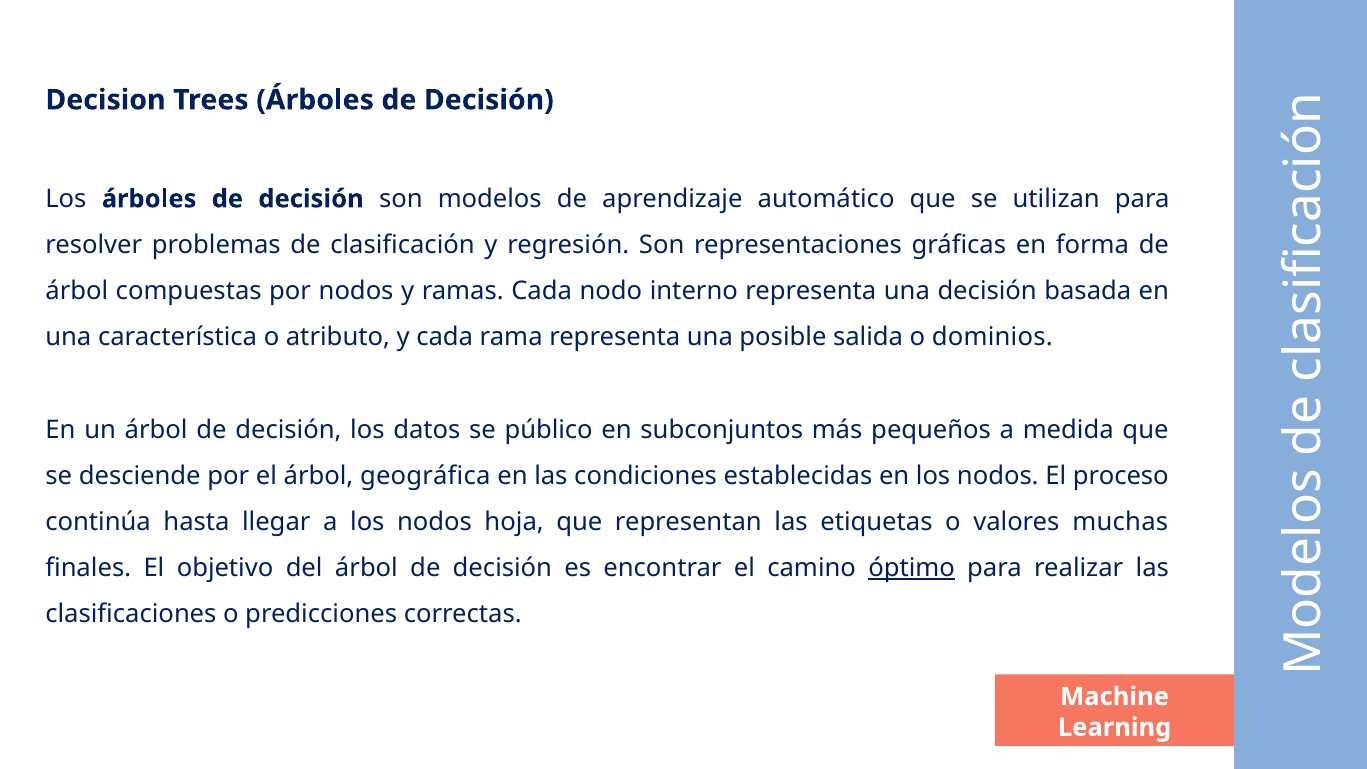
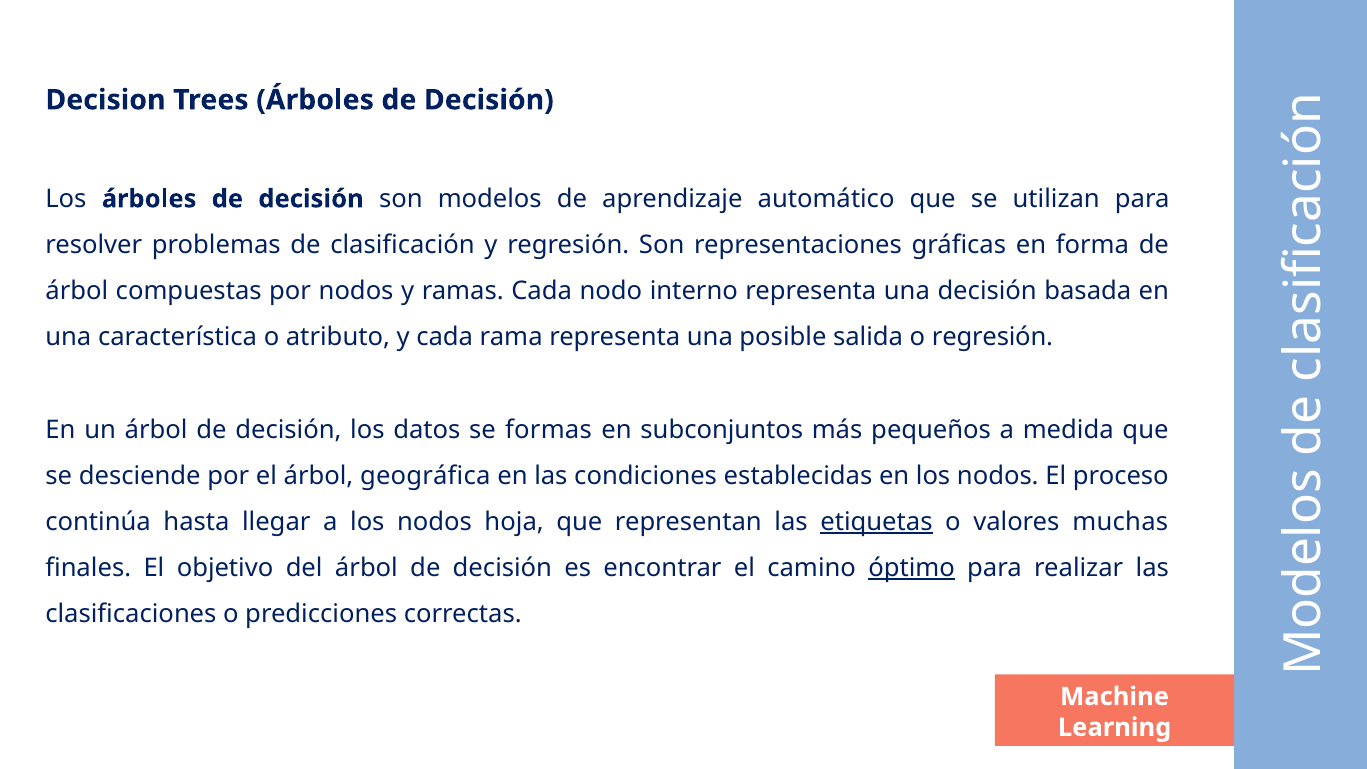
o dominios: dominios -> regresión (992, 337)
público: público -> formas (548, 430)
etiquetas underline: none -> present (876, 522)
